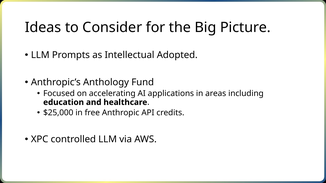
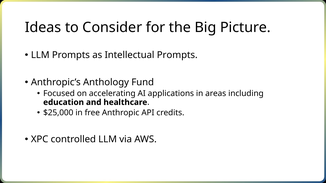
Intellectual Adopted: Adopted -> Prompts (177, 55)
